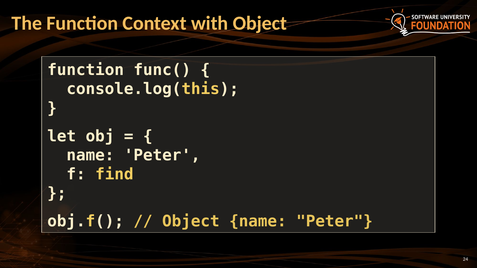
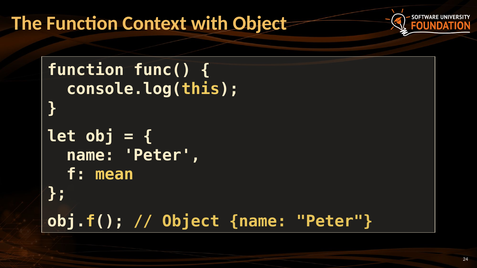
find: find -> mean (114, 175)
